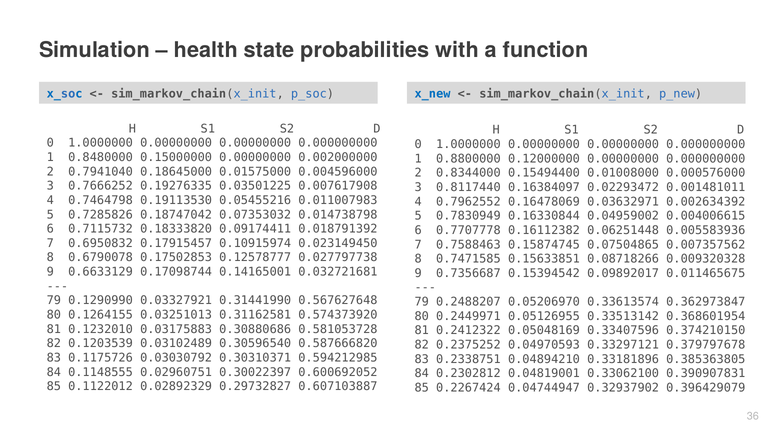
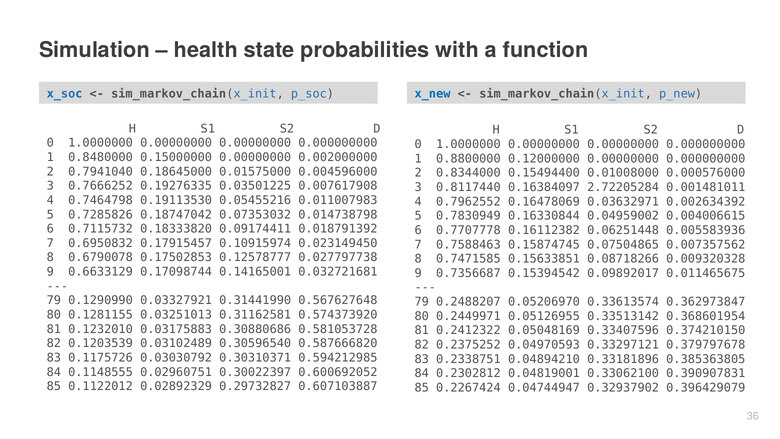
0.02293472: 0.02293472 -> 2.72205284 (623, 187)
0.1264155: 0.1264155 -> 0.1281155 (101, 315)
